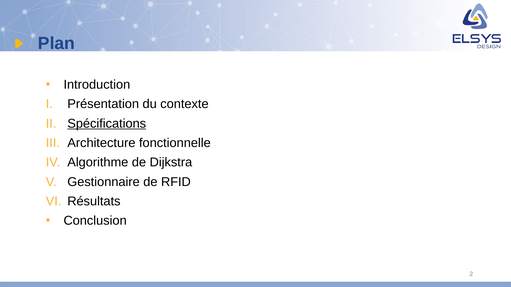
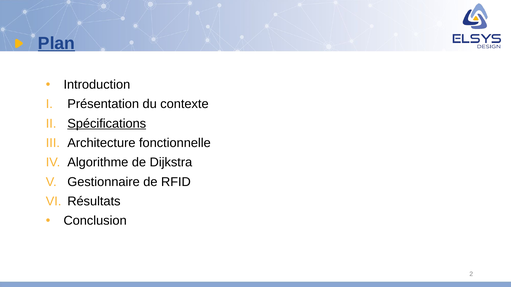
Plan underline: none -> present (57, 43)
